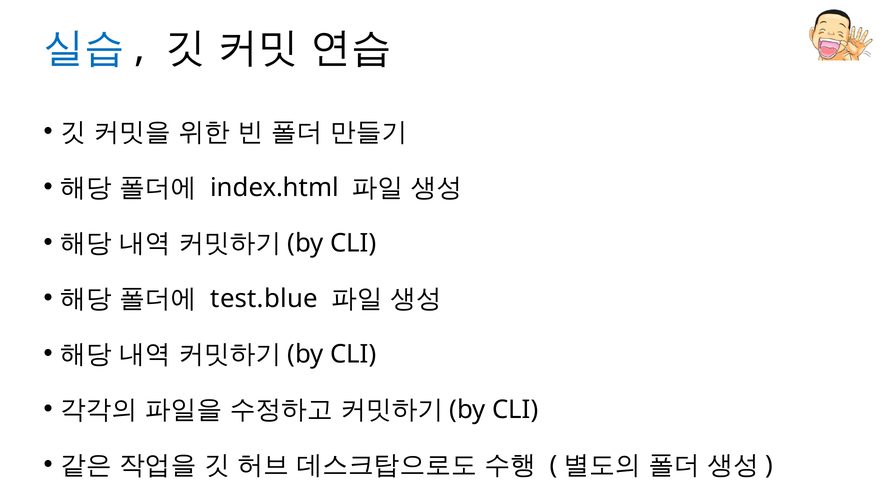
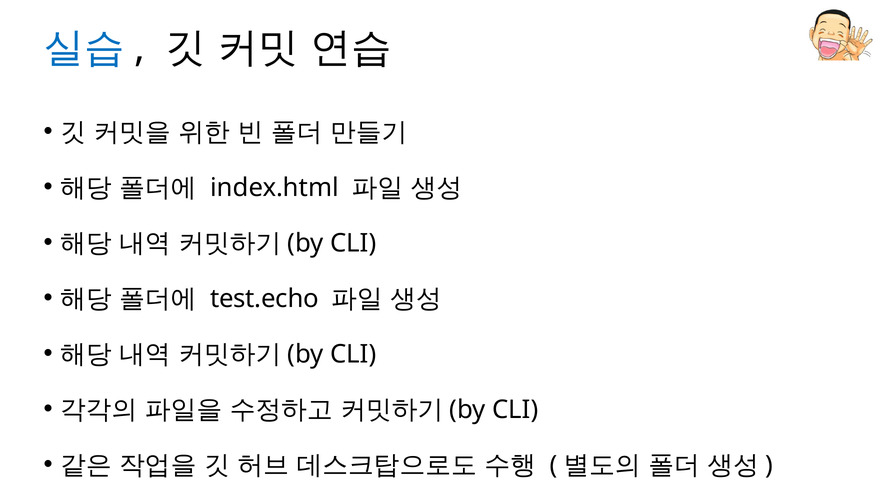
test.blue: test.blue -> test.echo (264, 299)
